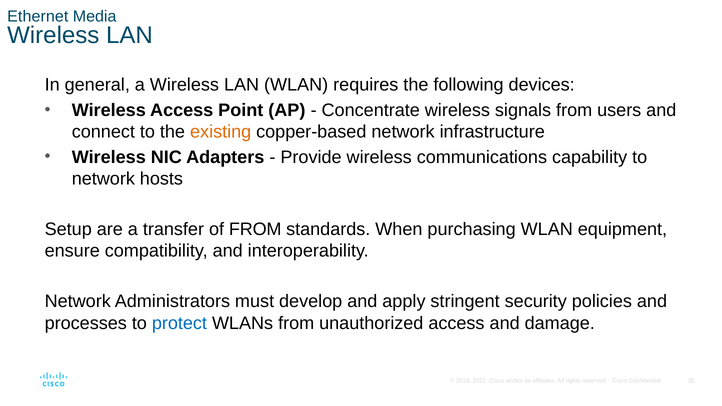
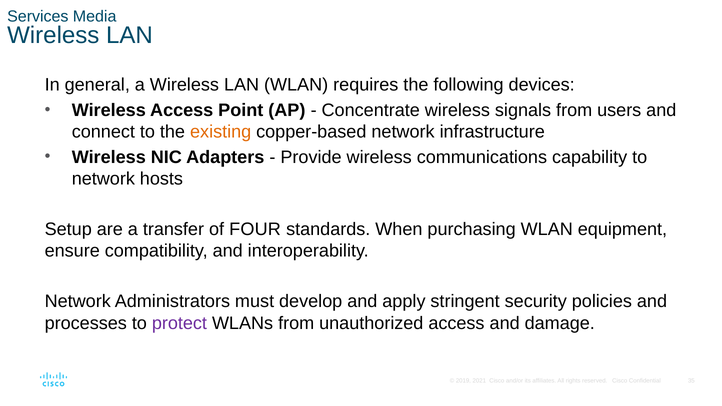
Ethernet: Ethernet -> Services (38, 17)
of FROM: FROM -> FOUR (255, 229)
protect colour: blue -> purple (179, 323)
